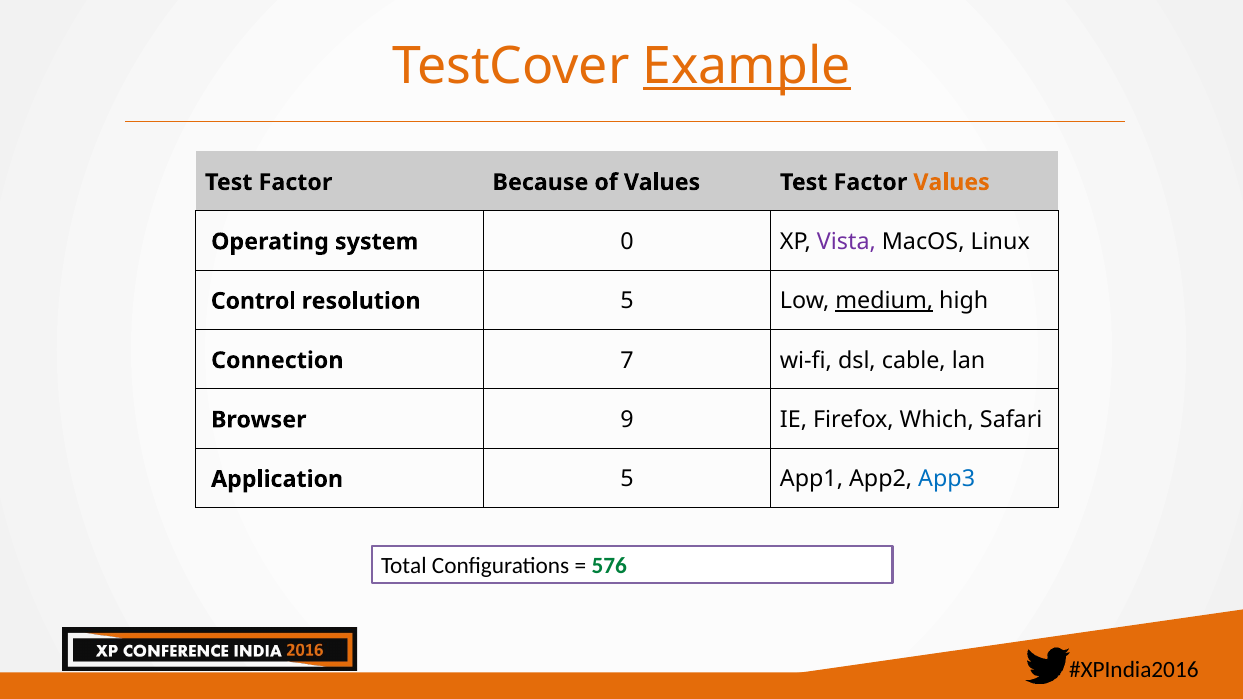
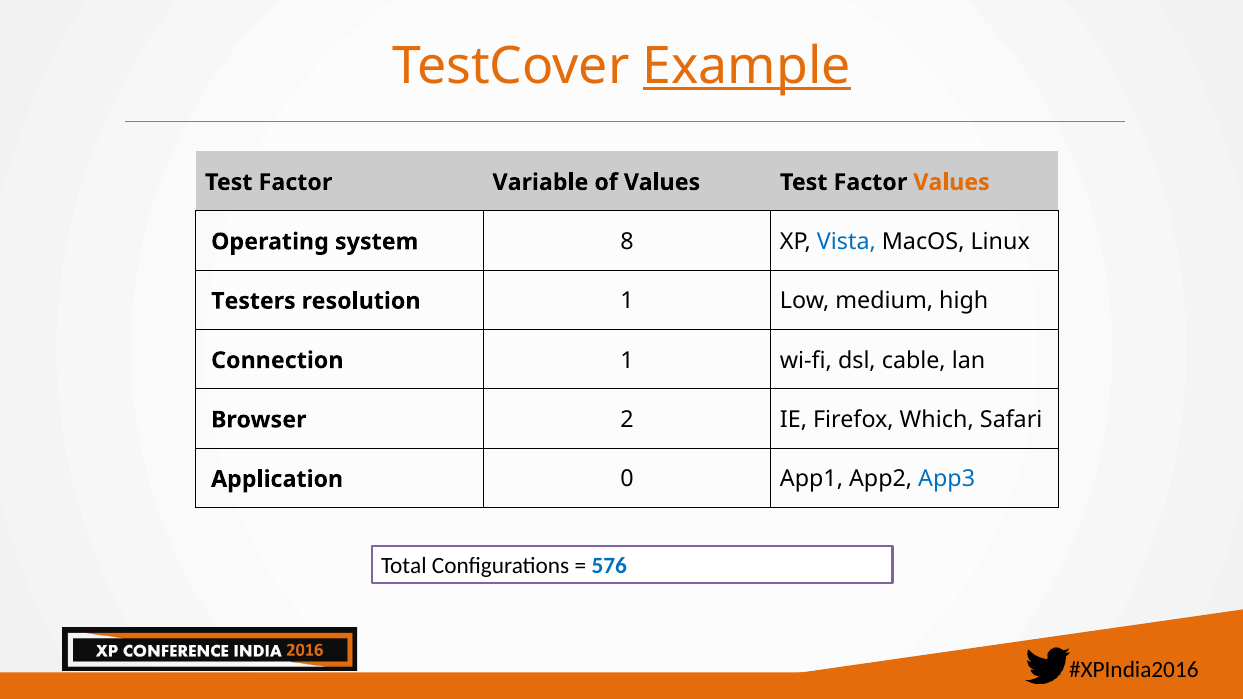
Because: Because -> Variable (540, 182)
0: 0 -> 8 (627, 242)
Vista colour: purple -> blue (846, 242)
Control: Control -> Testers (253, 301)
resolution 5: 5 -> 1 (627, 301)
medium underline: present -> none (884, 301)
Connection 7: 7 -> 1 (627, 361)
9: 9 -> 2 (627, 420)
Application 5: 5 -> 0 (627, 479)
576 colour: green -> blue (609, 566)
